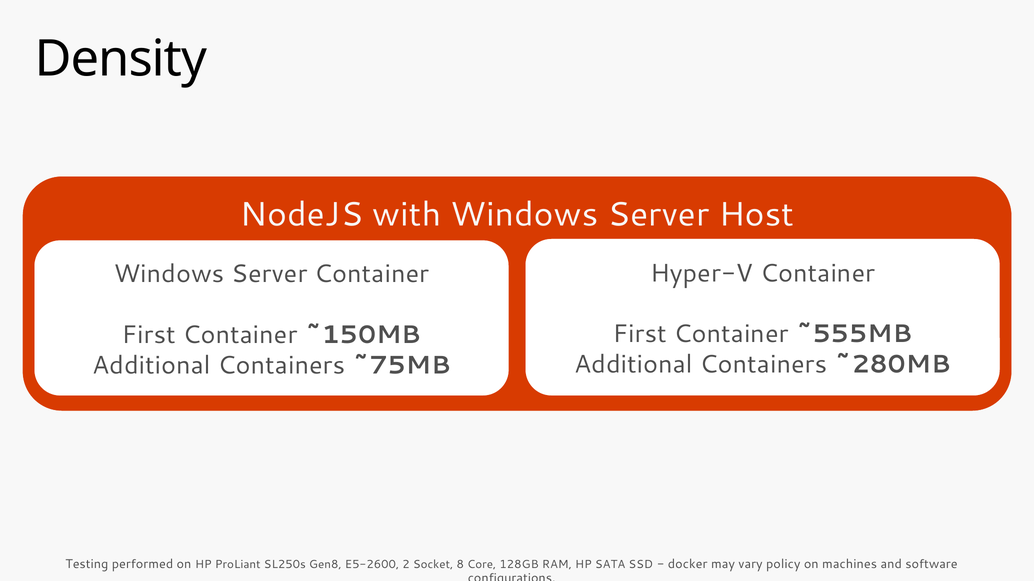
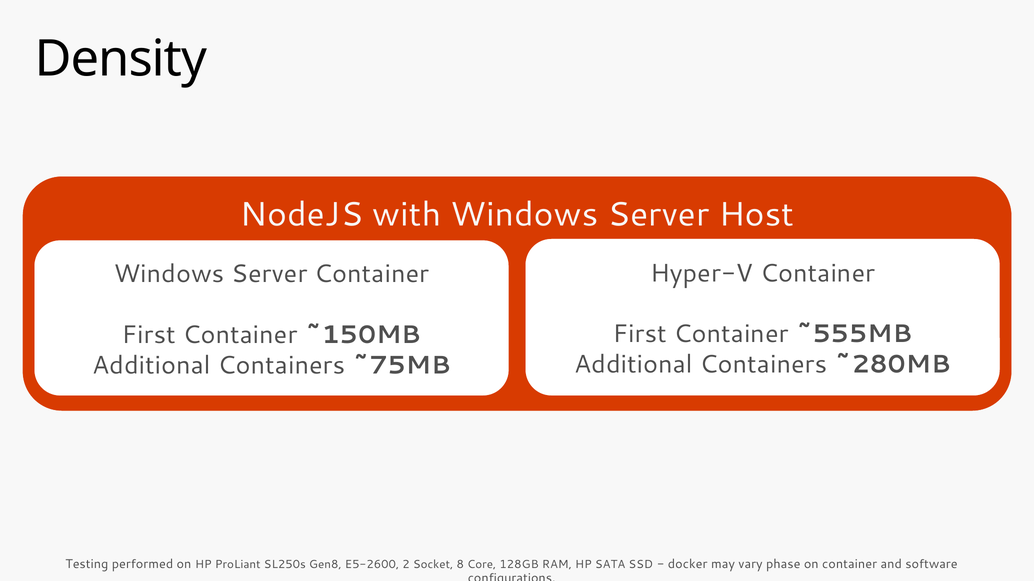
policy: policy -> phase (783, 565)
on machines: machines -> container (850, 565)
